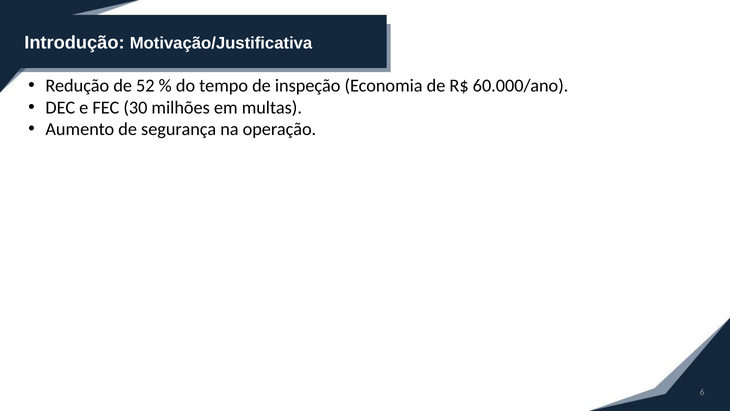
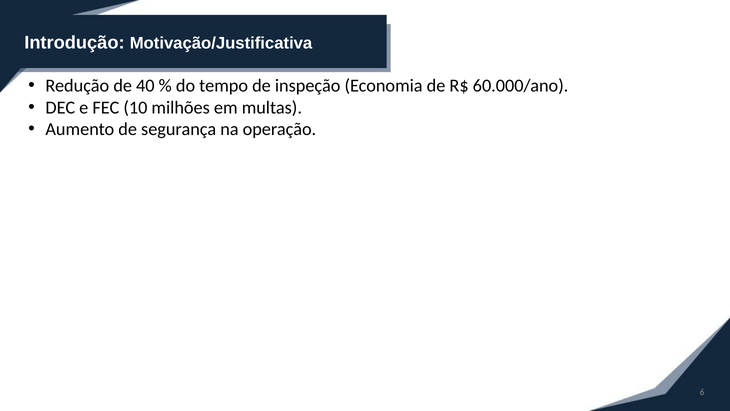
52: 52 -> 40 (145, 86)
30: 30 -> 10 (135, 107)
